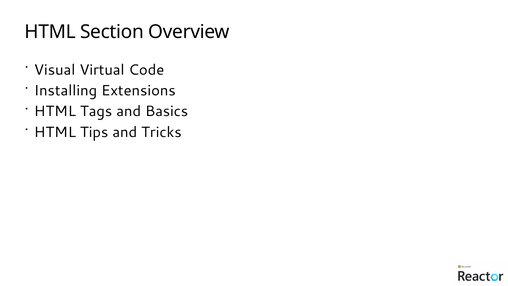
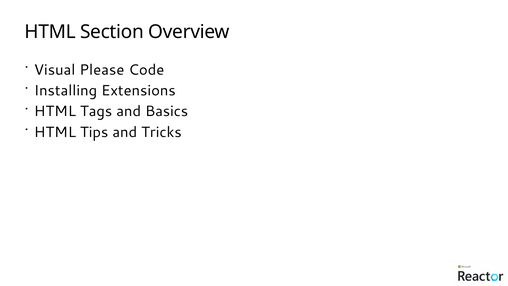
Virtual: Virtual -> Please (102, 70)
